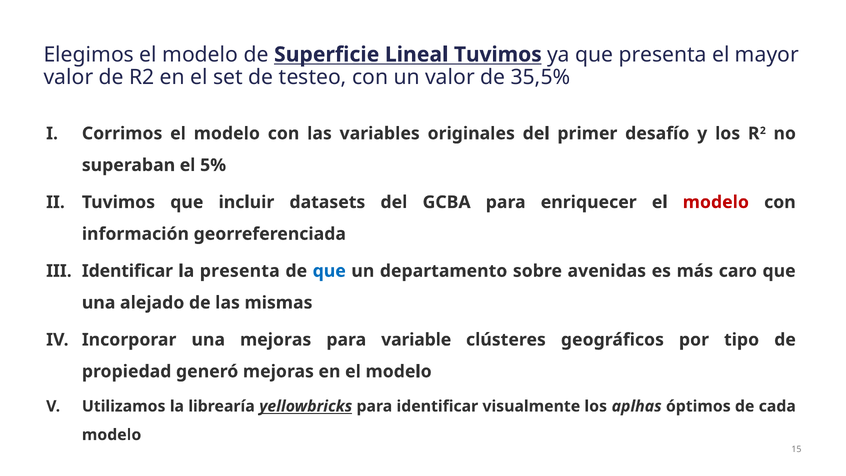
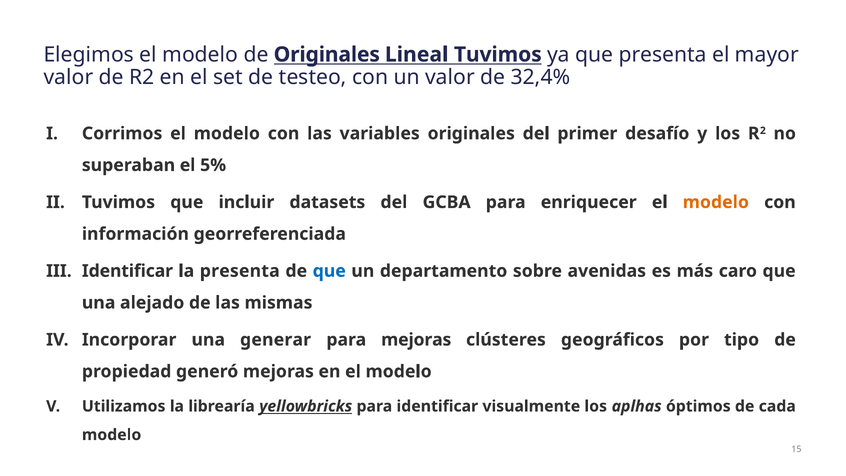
de Superficie: Superficie -> Originales (327, 55)
35,5%: 35,5% -> 32,4% (540, 77)
modelo colour: red -> orange (716, 202)
una mejoras: mejoras -> generar (276, 340)
para variable: variable -> mejoras (416, 340)
